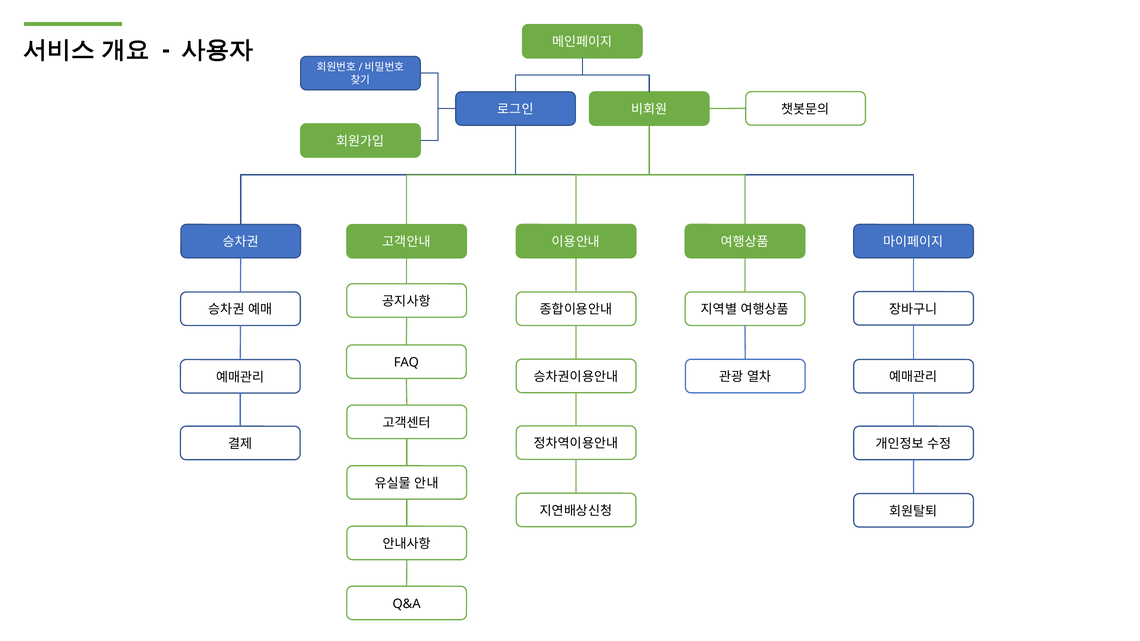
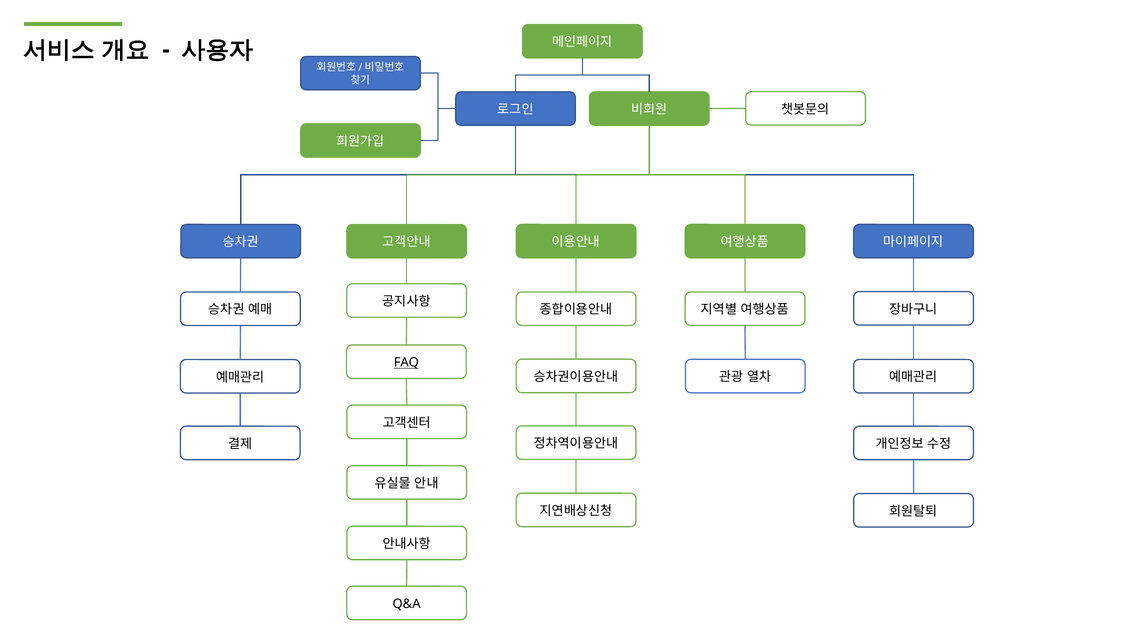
FAQ underline: none -> present (406, 363)
